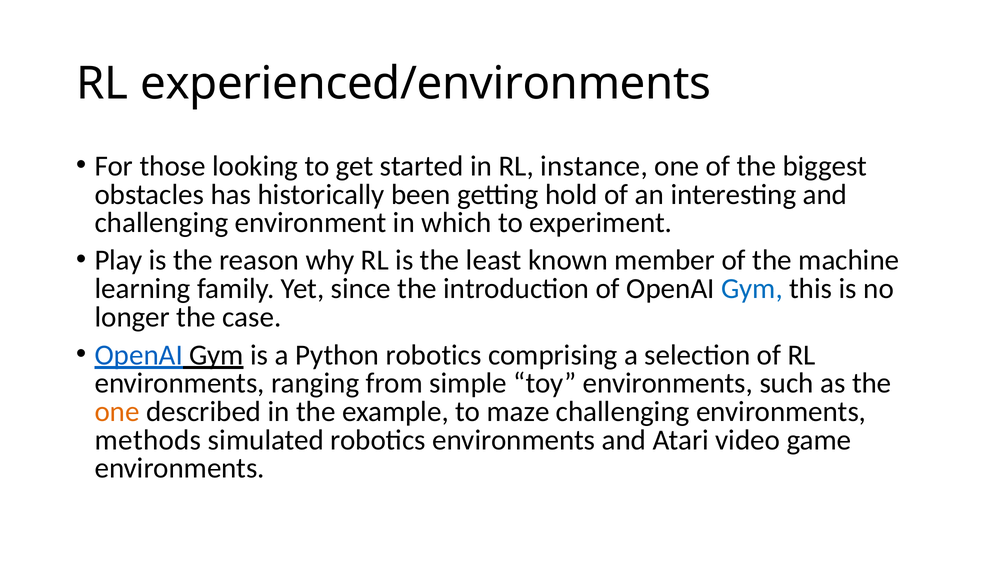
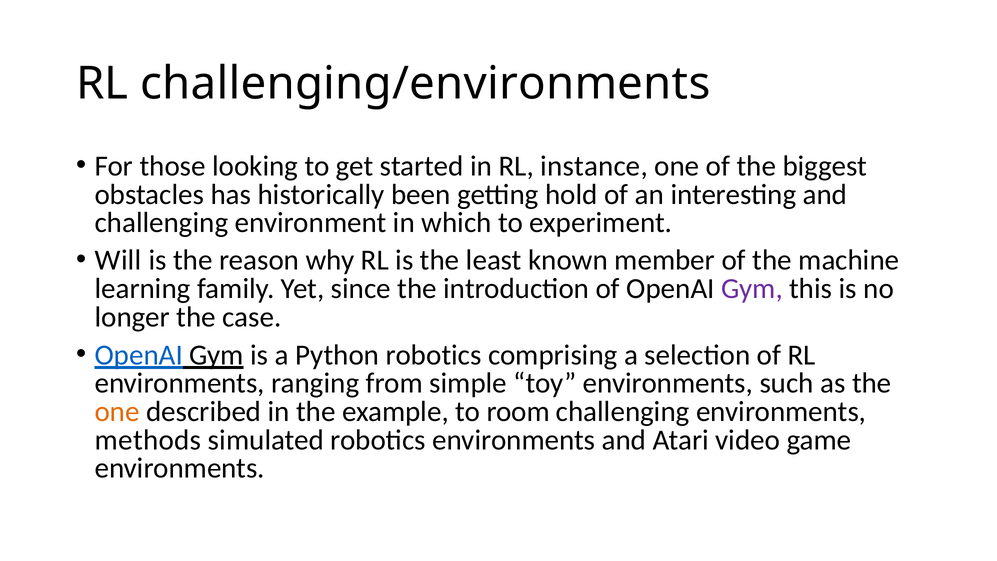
experienced/environments: experienced/environments -> challenging/environments (425, 84)
Play: Play -> Will (118, 260)
Gym colour: blue -> purple (752, 289)
maze: maze -> room (518, 412)
